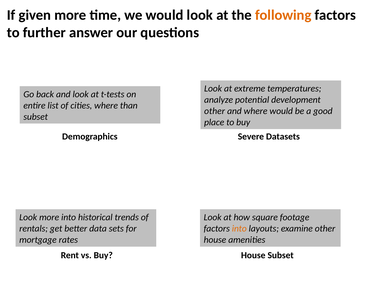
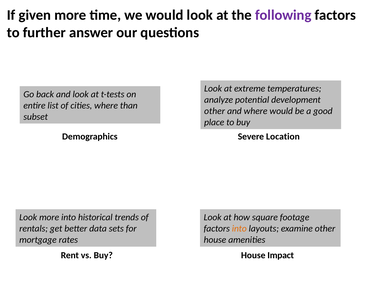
following colour: orange -> purple (283, 15)
Datasets: Datasets -> Location (283, 137)
House Subset: Subset -> Impact (281, 255)
